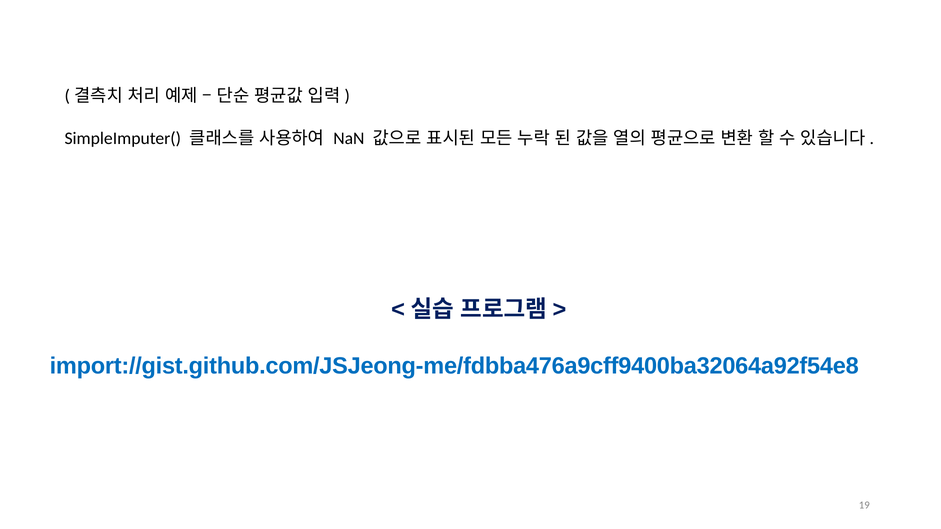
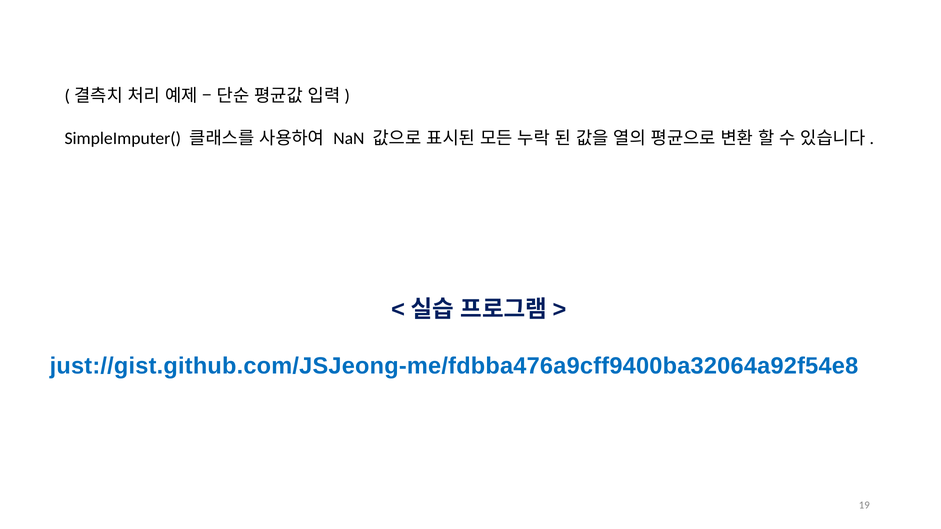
import://gist.github.com/JSJeong-me/fdbba476a9cff9400ba32064a92f54e8: import://gist.github.com/JSJeong-me/fdbba476a9cff9400ba32064a92f54e8 -> just://gist.github.com/JSJeong-me/fdbba476a9cff9400ba32064a92f54e8 (454, 366)
